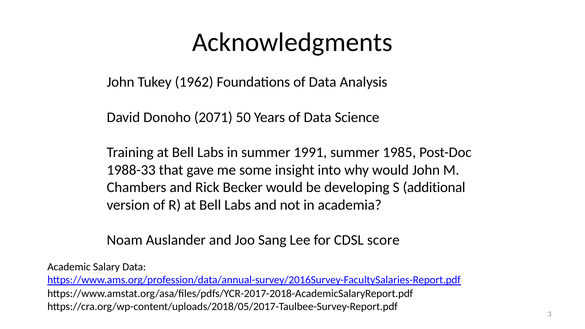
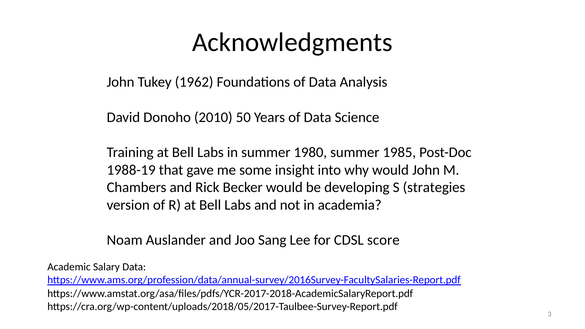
2071: 2071 -> 2010 (213, 117)
1991: 1991 -> 1980 (310, 152)
1988-33: 1988-33 -> 1988-19 (131, 170)
additional: additional -> strategies (434, 187)
